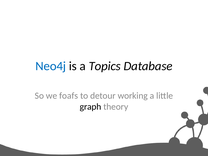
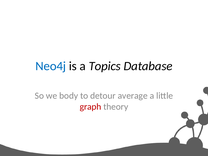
foafs: foafs -> body (69, 96)
working: working -> average (133, 96)
graph colour: black -> red (91, 107)
